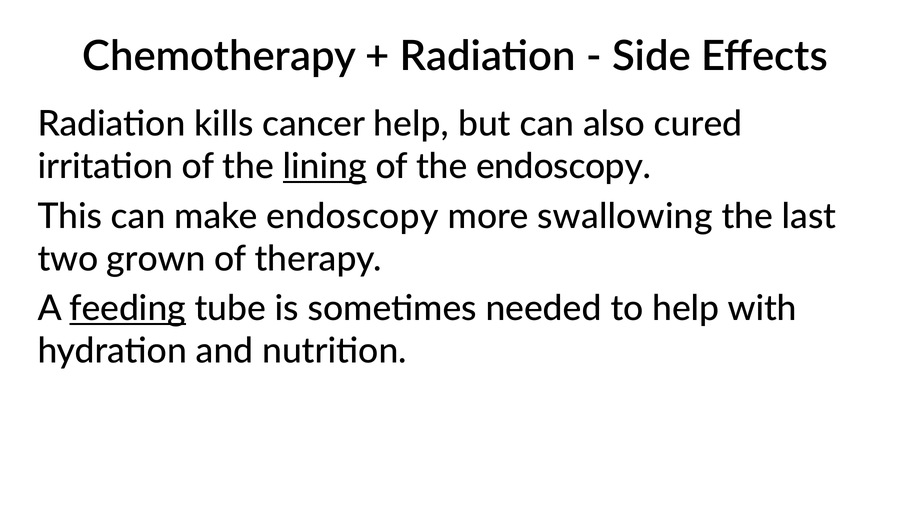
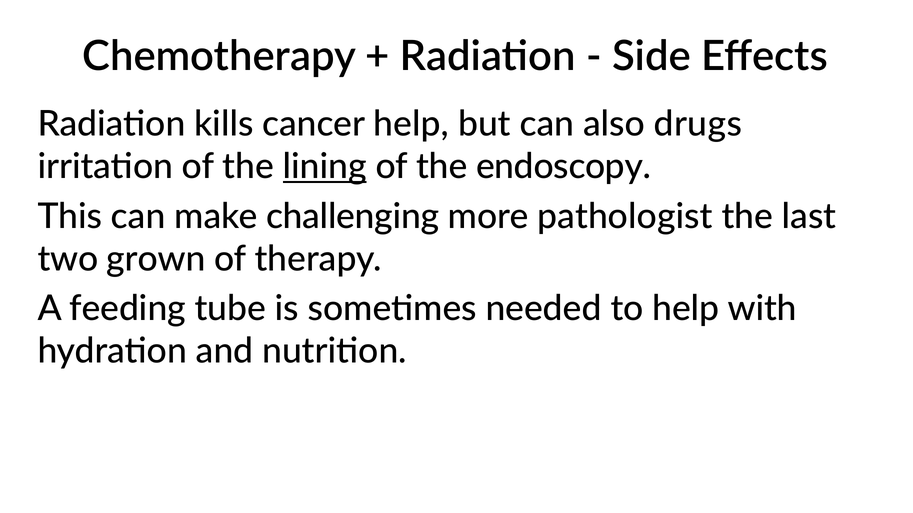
cured: cured -> drugs (698, 124)
make endoscopy: endoscopy -> challenging (353, 217)
swallowing: swallowing -> pathologist (625, 217)
feeding underline: present -> none (128, 309)
